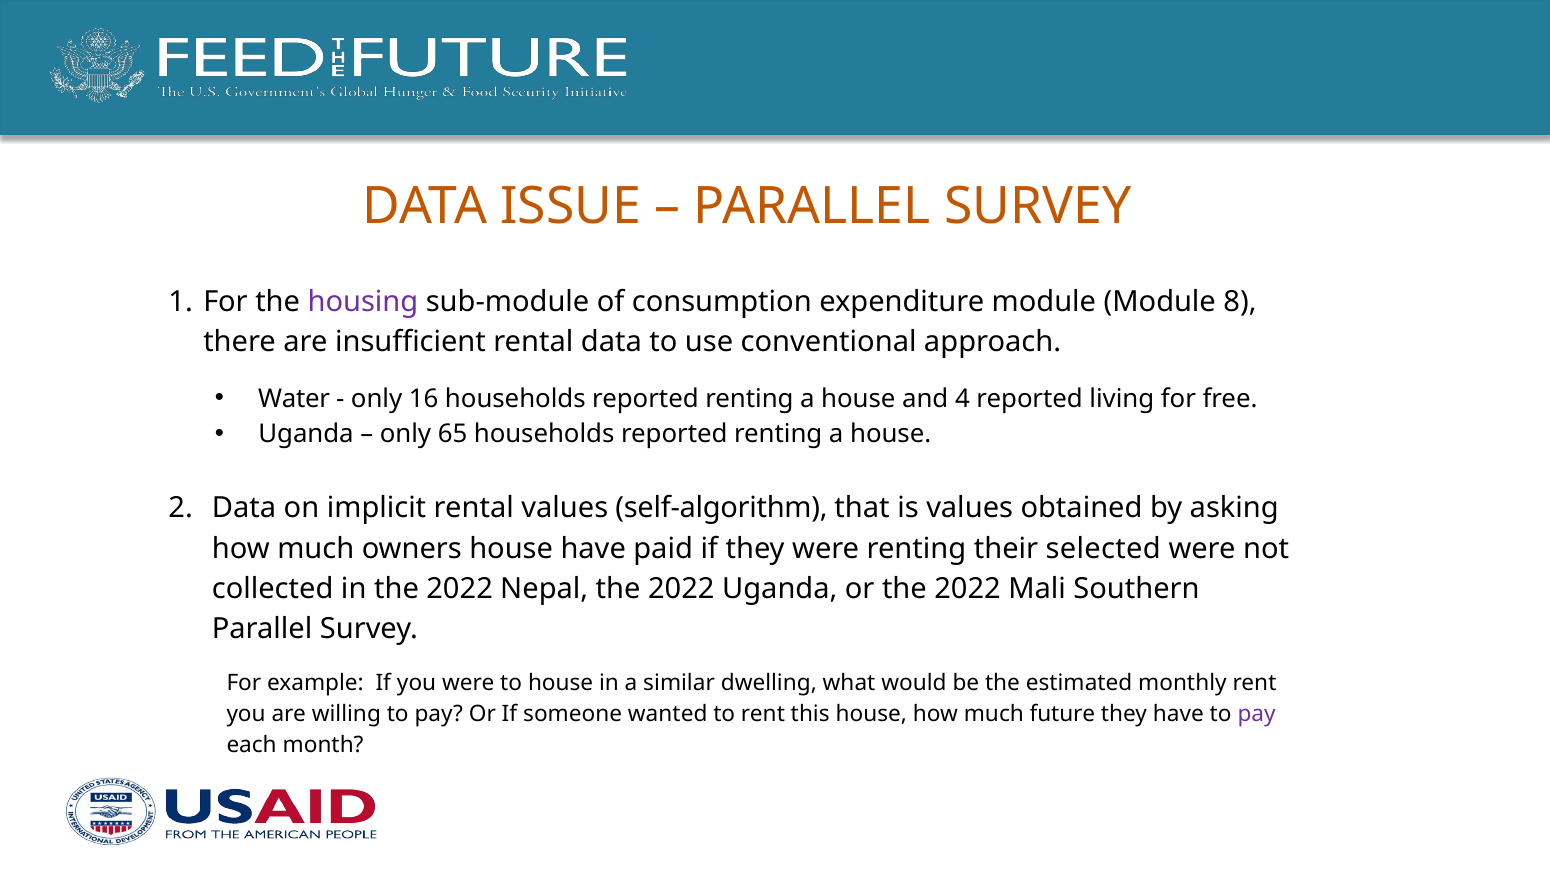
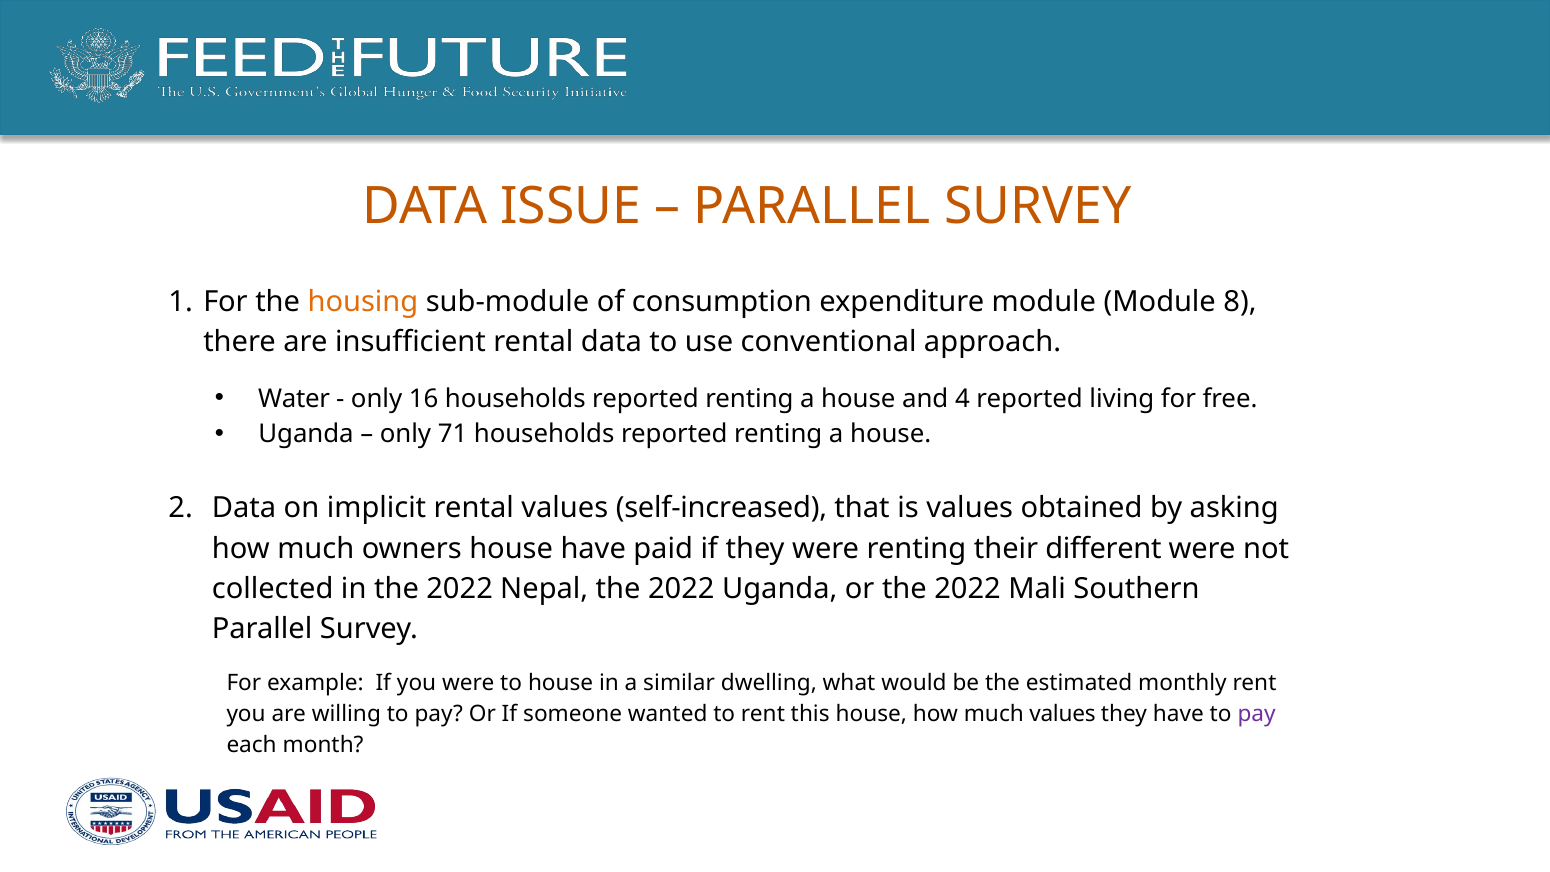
housing colour: purple -> orange (363, 302)
65: 65 -> 71 (453, 434)
self-algorithm: self-algorithm -> self-increased (721, 508)
selected: selected -> different (1103, 548)
much future: future -> values (1062, 714)
